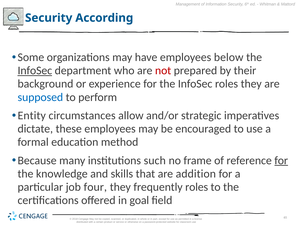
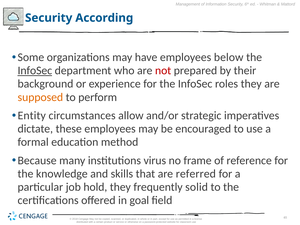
supposed colour: blue -> orange (40, 97)
such: such -> virus (155, 160)
for underline: present -> none (281, 160)
addition: addition -> referred (196, 174)
four: four -> hold (95, 187)
frequently roles: roles -> solid (197, 187)
